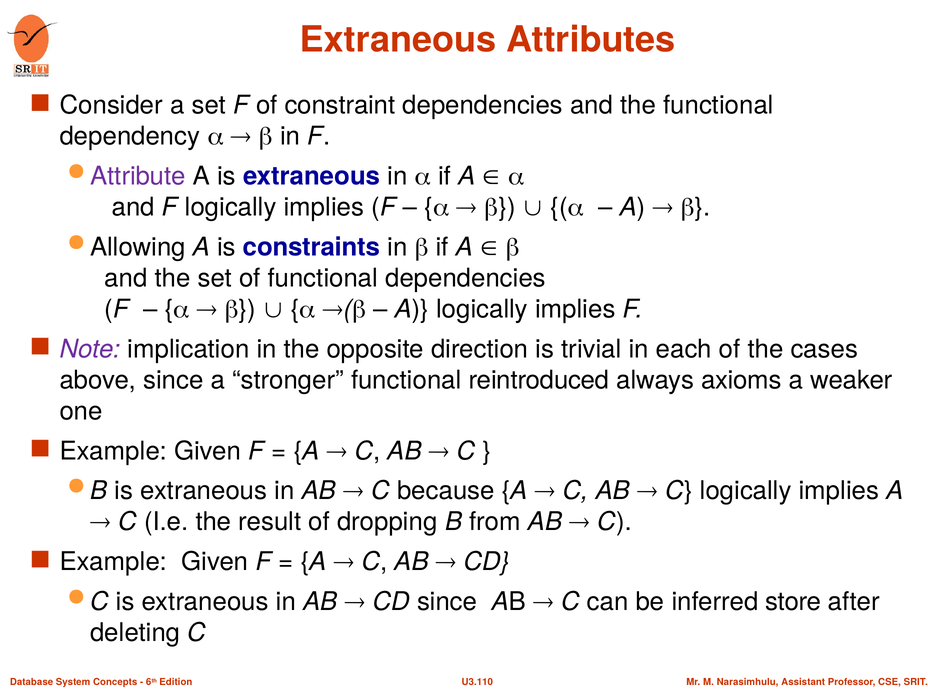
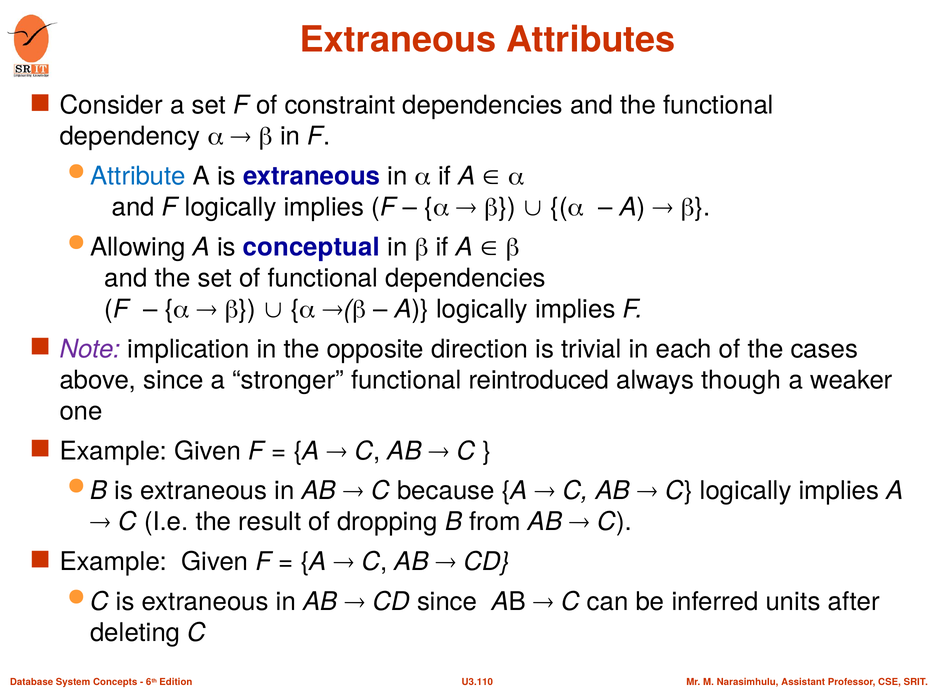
Attribute colour: purple -> blue (138, 176)
constraints: constraints -> conceptual (311, 247)
axioms: axioms -> though (741, 380)
store: store -> units (793, 602)
